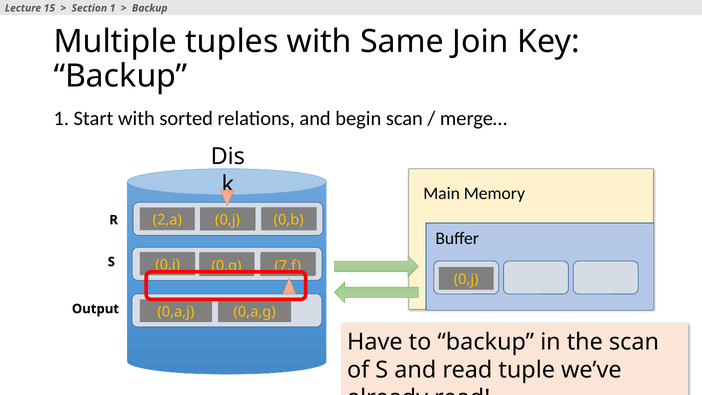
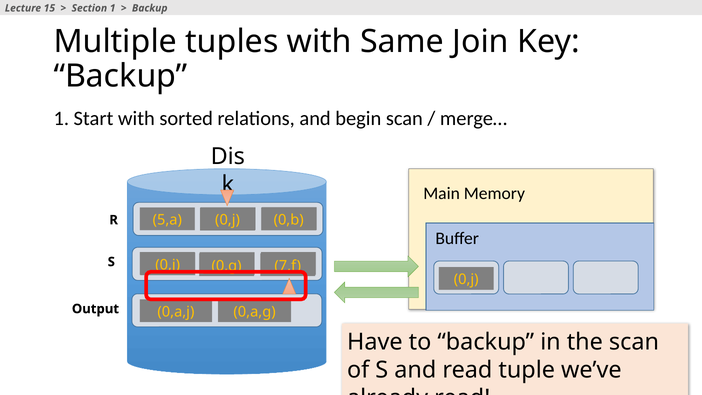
2,a: 2,a -> 5,a (167, 220)
